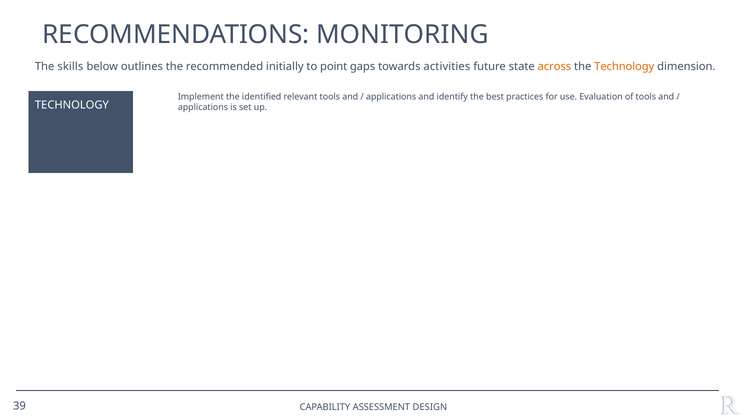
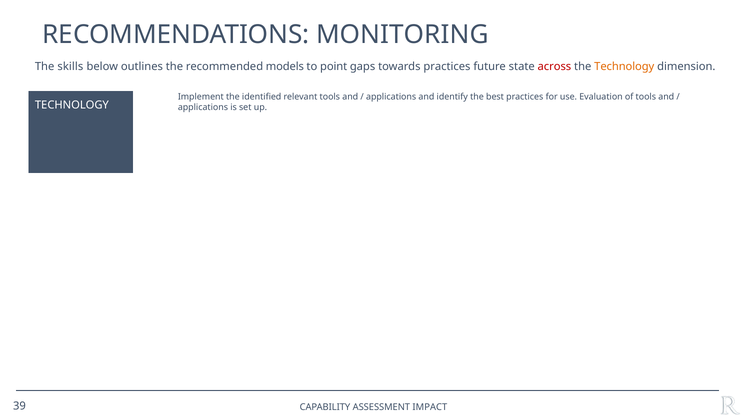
initially: initially -> models (285, 67)
towards activities: activities -> practices (447, 67)
across colour: orange -> red (554, 67)
DESIGN: DESIGN -> IMPACT (430, 407)
